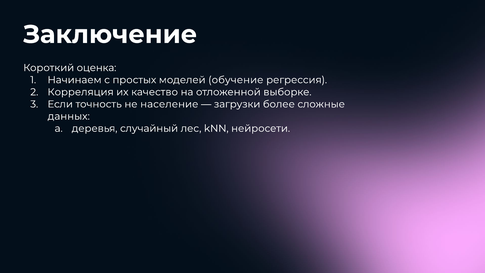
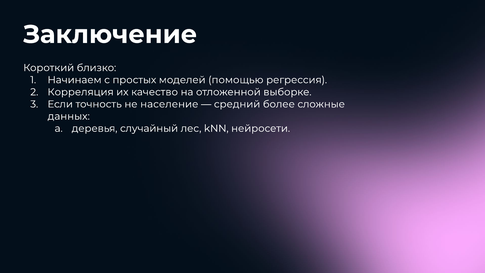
оценка: оценка -> близко (96, 68)
обучение: обучение -> помощью (236, 80)
загрузки: загрузки -> средний (237, 104)
